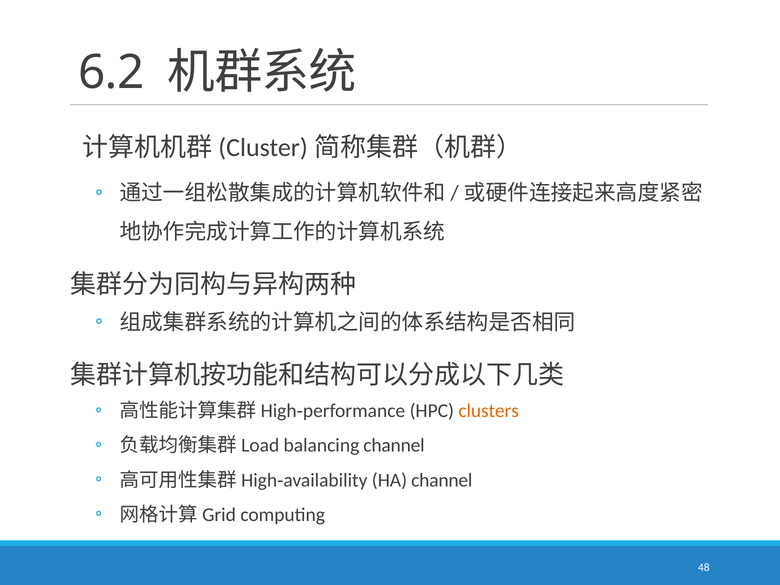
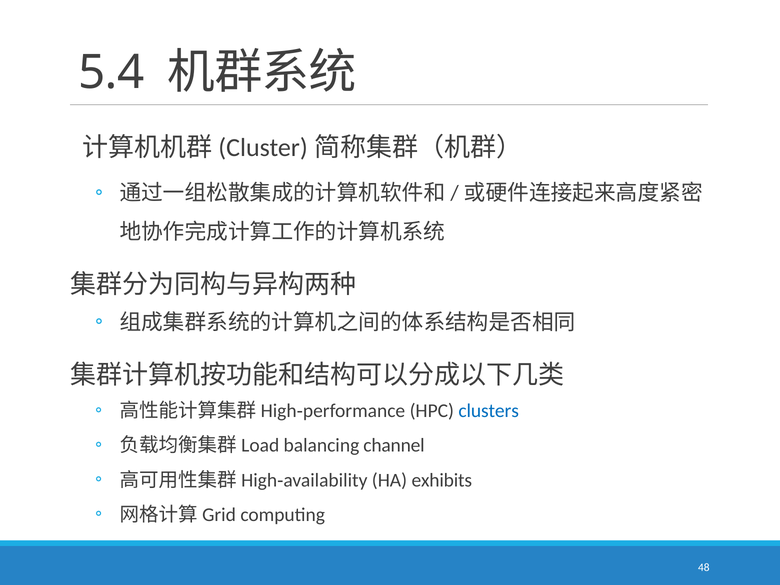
6.2: 6.2 -> 5.4 (111, 72)
clusters colour: orange -> blue (489, 411)
HA channel: channel -> exhibits (442, 480)
